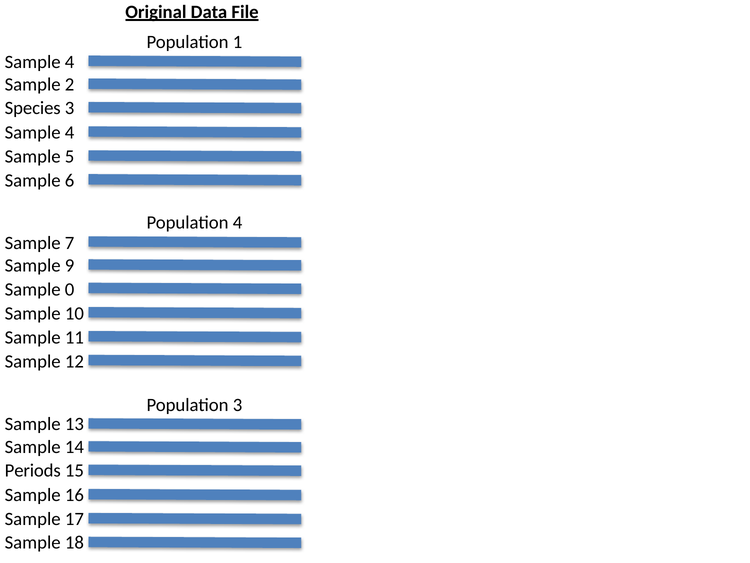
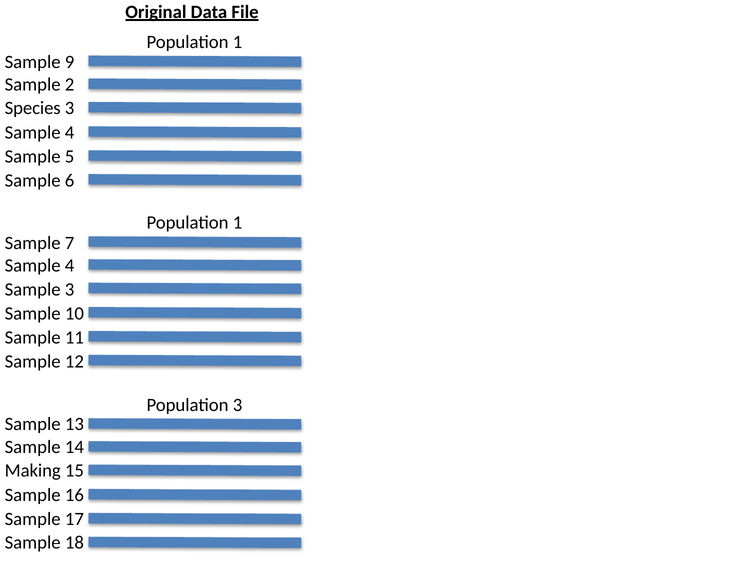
4: 4 -> 9 (70, 62)
4: 4 -> 1 (238, 223)
9: 9 -> 4 (70, 265)
Sample 0: 0 -> 3 (70, 289)
Periods: Periods -> Making (33, 470)
